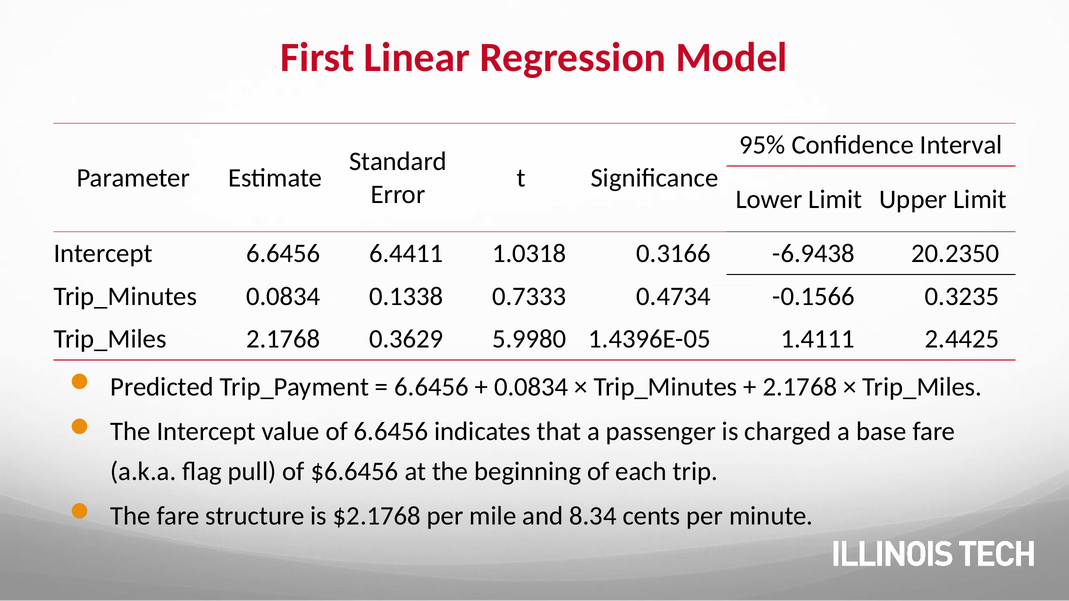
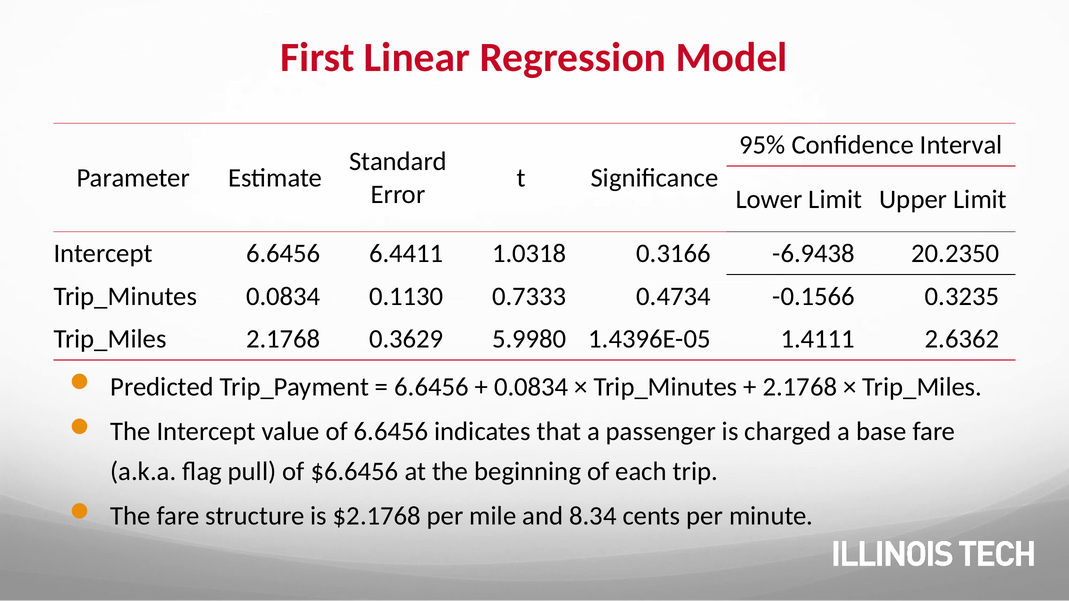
0.1338: 0.1338 -> 0.1130 (406, 297)
2.4425: 2.4425 -> 2.6362 (962, 339)
